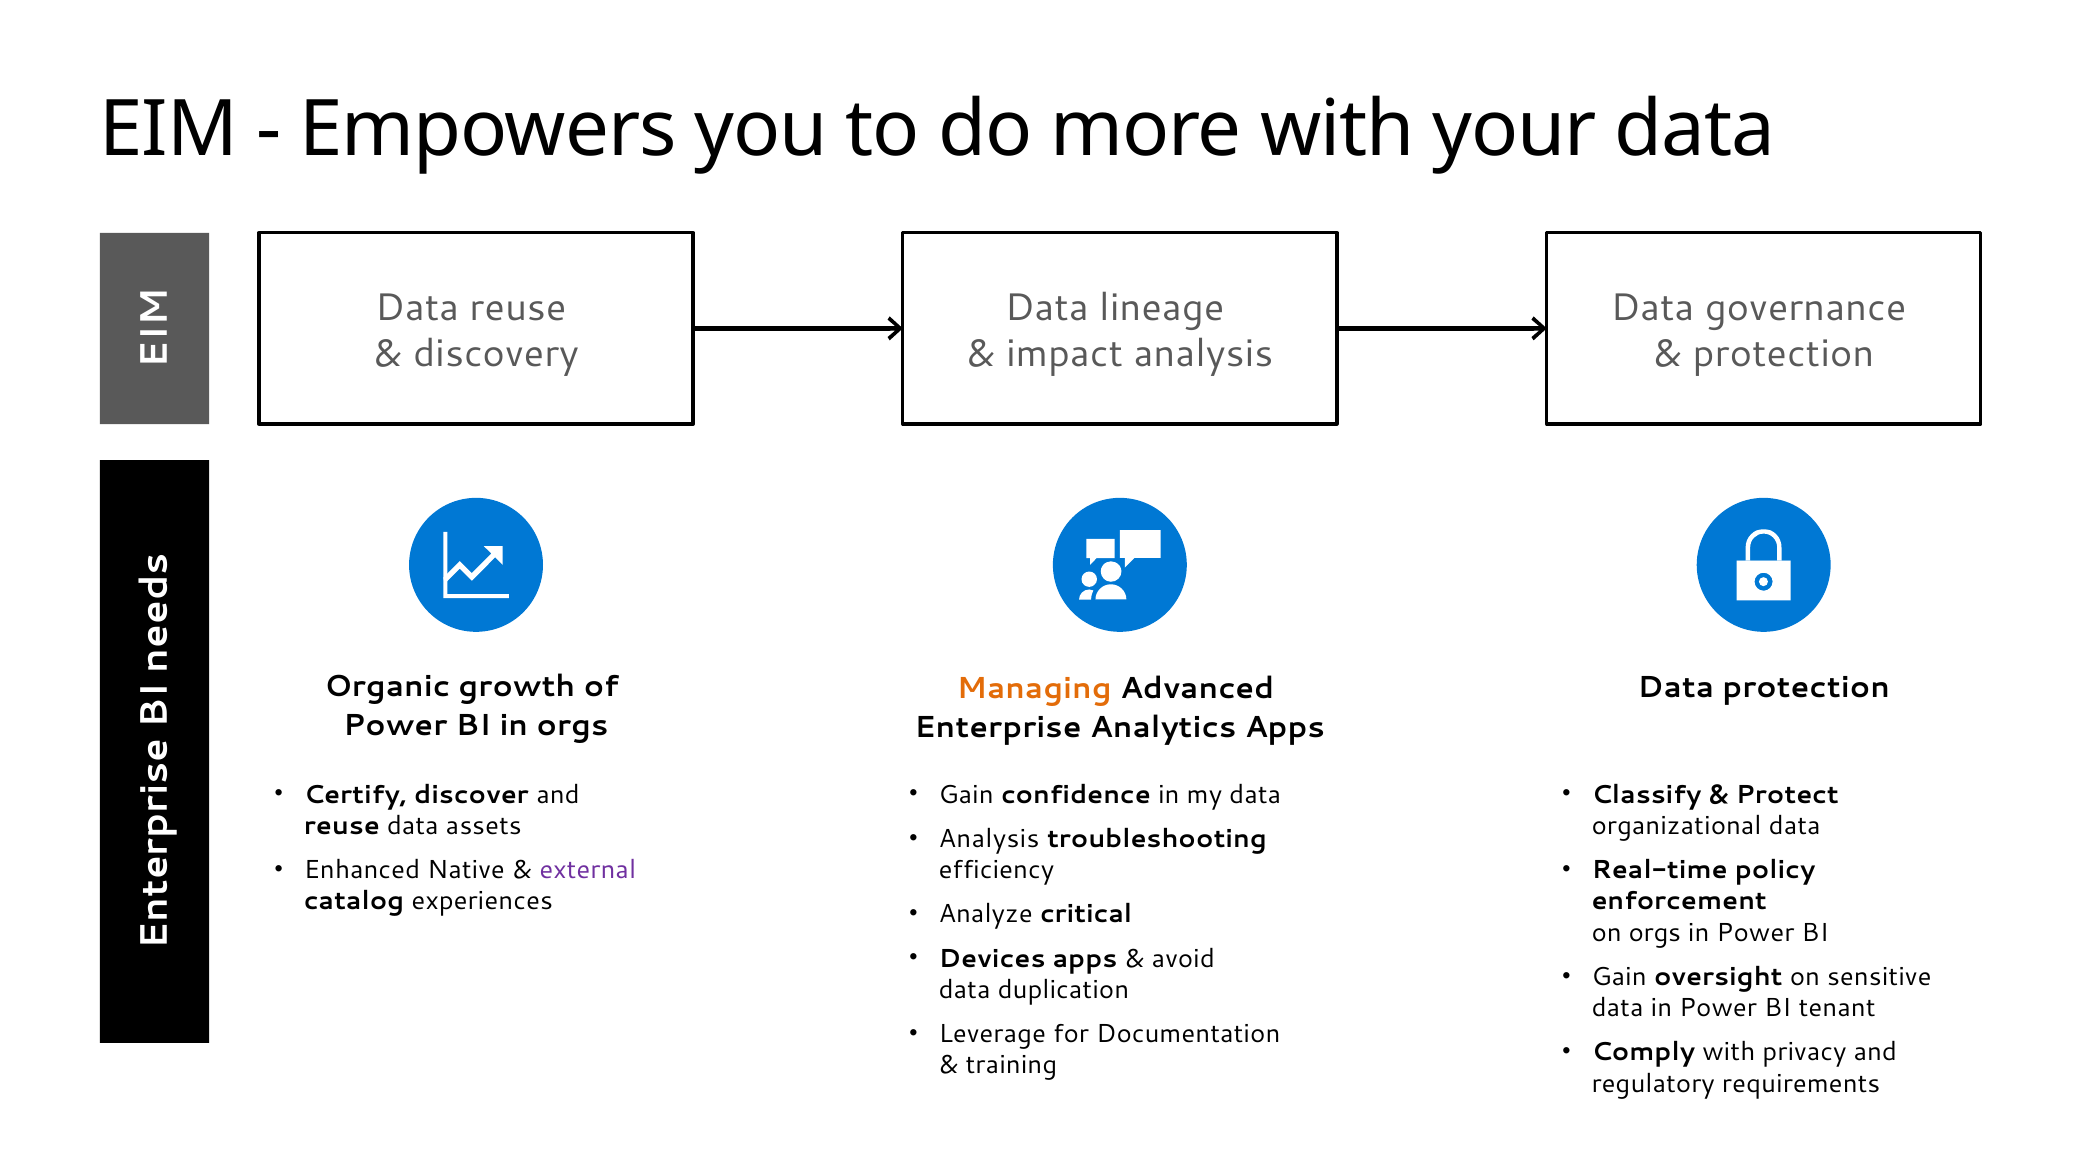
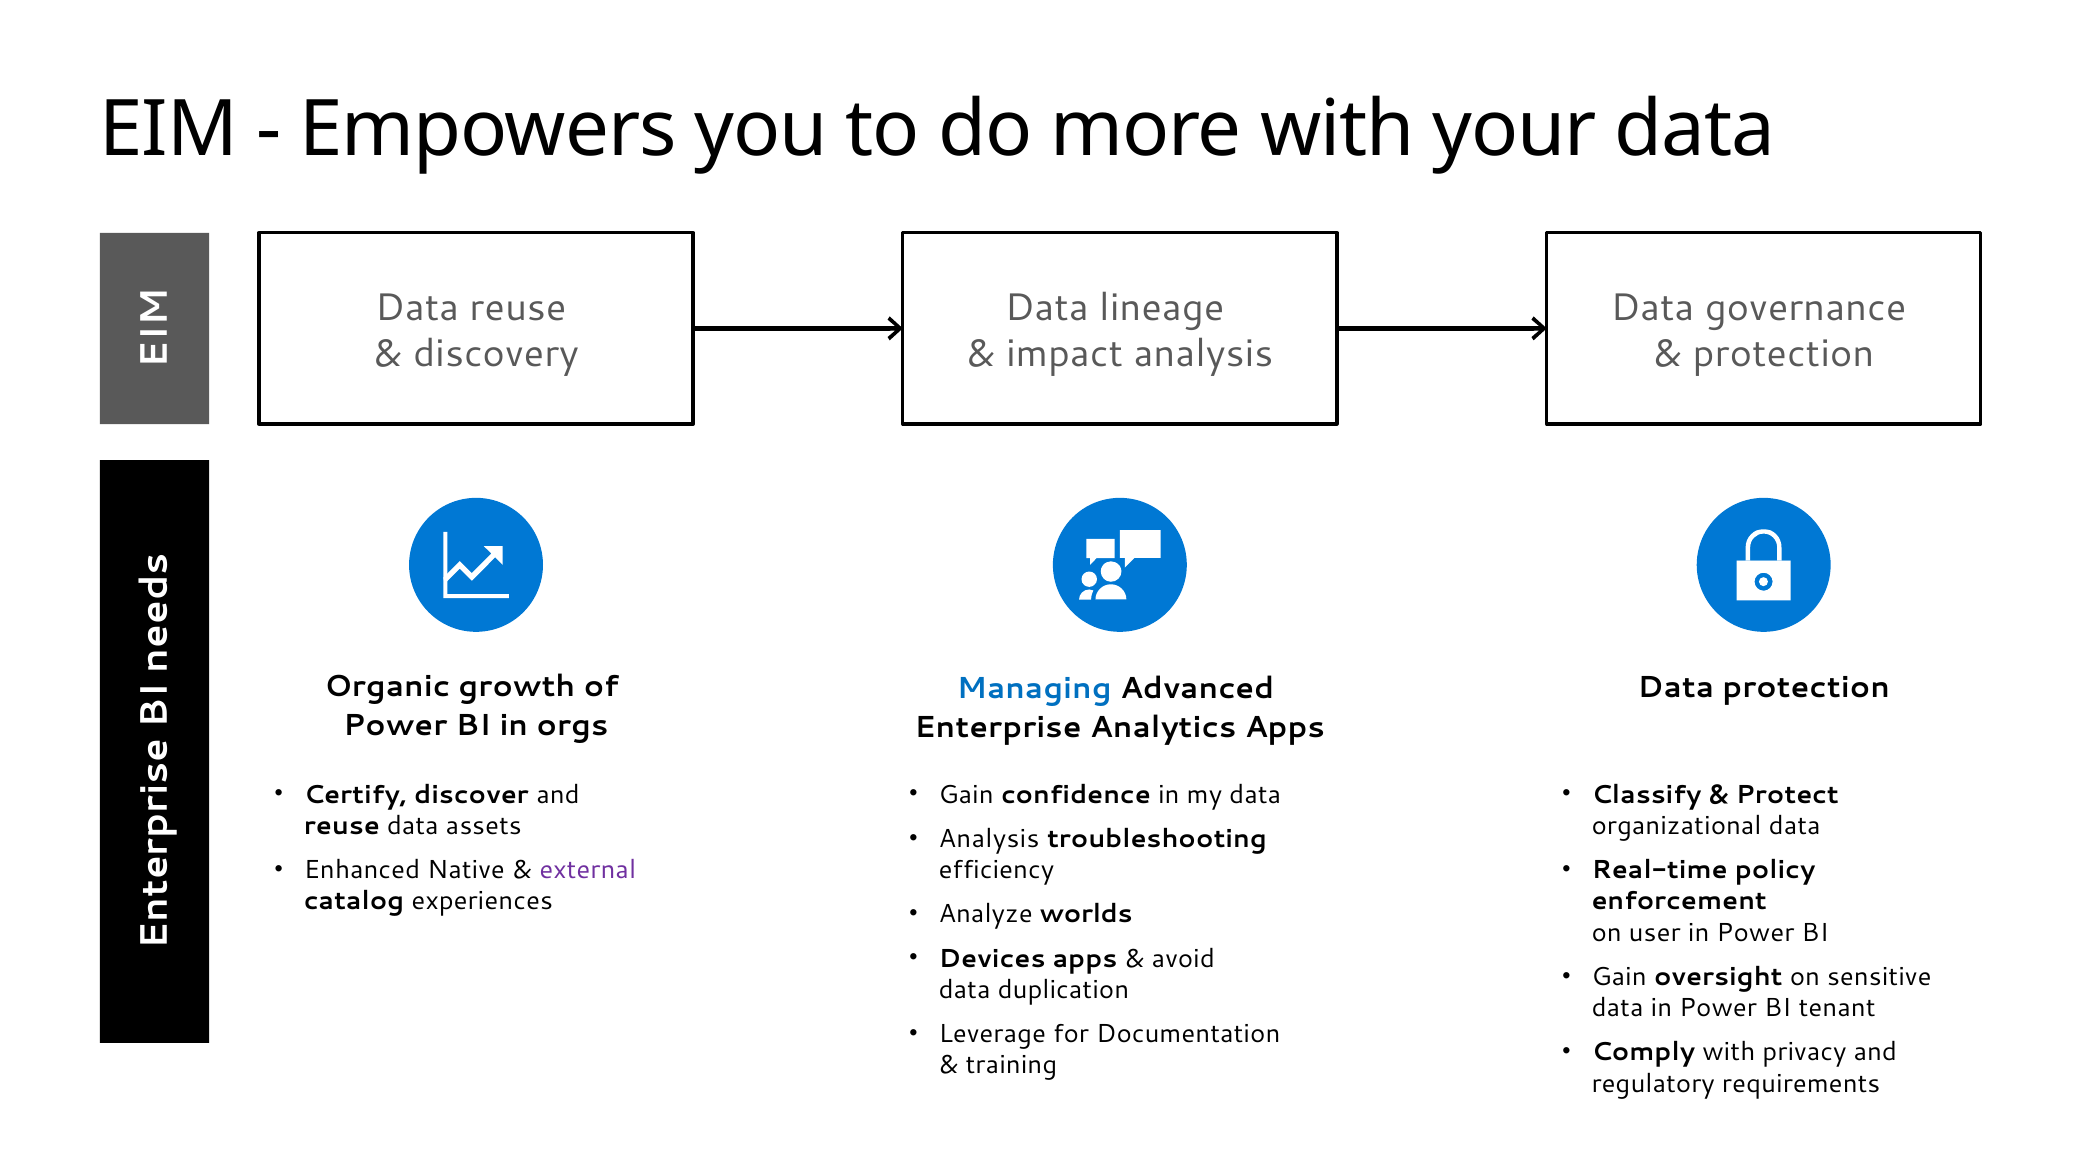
Managing colour: orange -> blue (1034, 689)
critical: critical -> worlds (1086, 914)
on orgs: orgs -> user (1655, 932)
